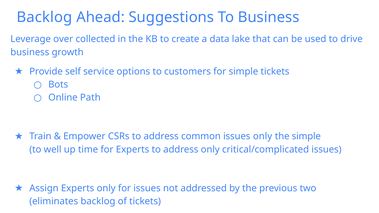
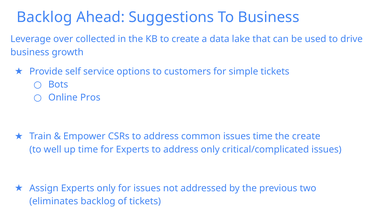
Path: Path -> Pros (90, 98)
issues only: only -> time (263, 136)
the simple: simple -> create (306, 136)
